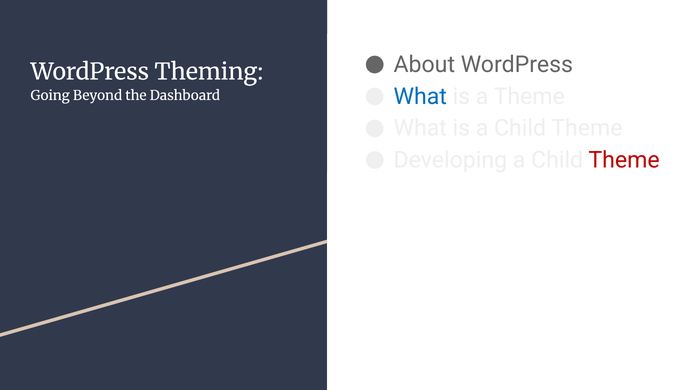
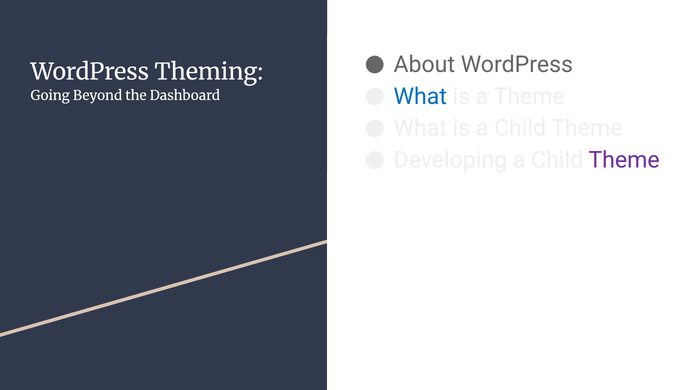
Theme colour: red -> purple (624, 160)
